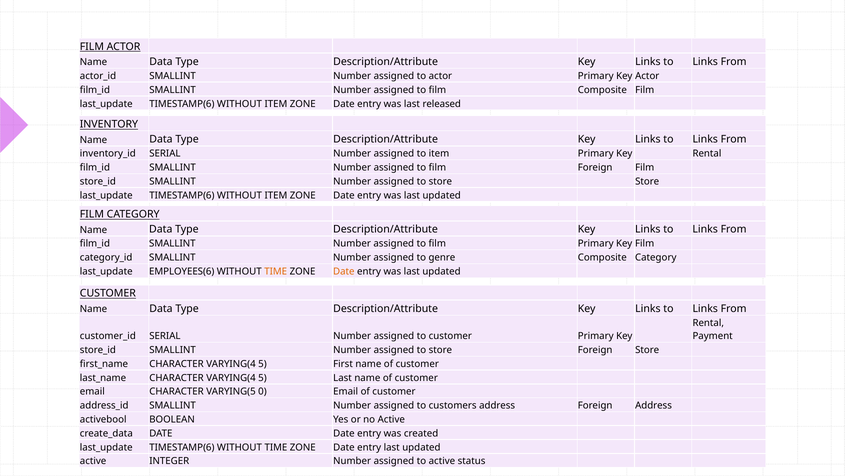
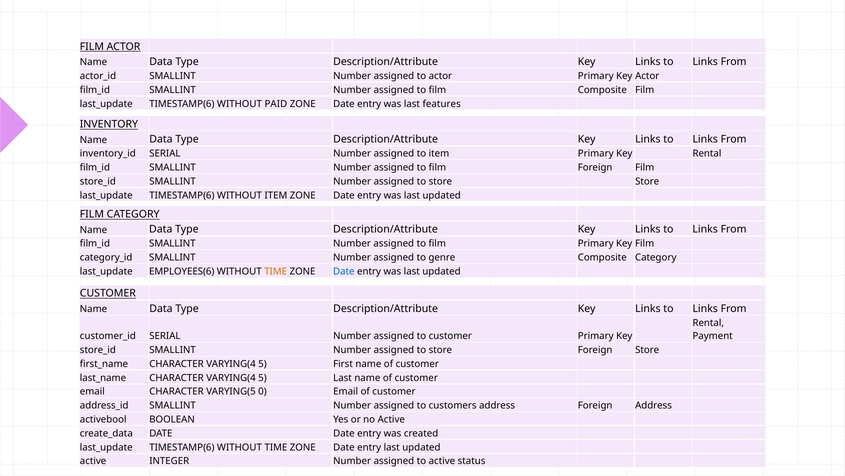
ITEM: ITEM -> PAID (276, 104)
released: released -> features (442, 104)
Date colour: orange -> blue (344, 271)
